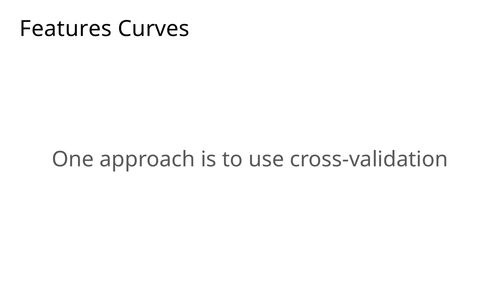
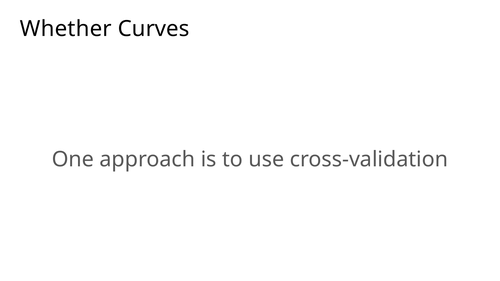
Features: Features -> Whether (66, 29)
